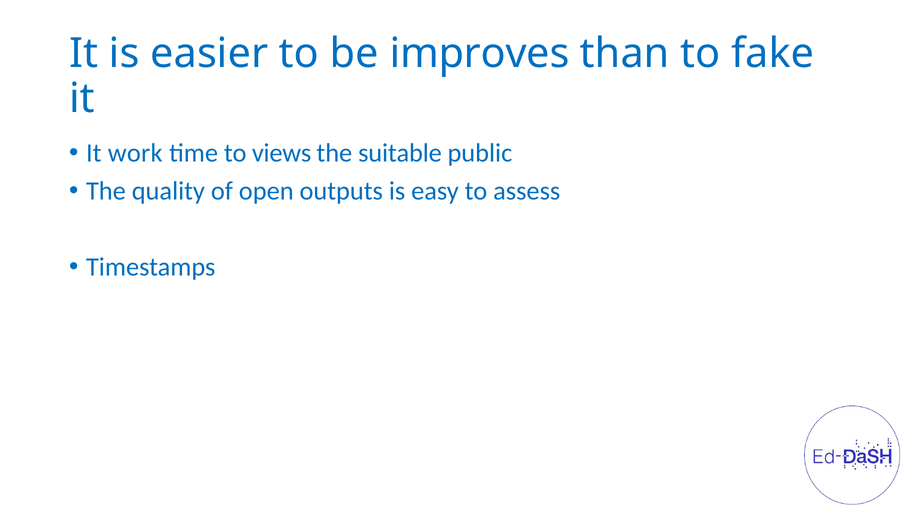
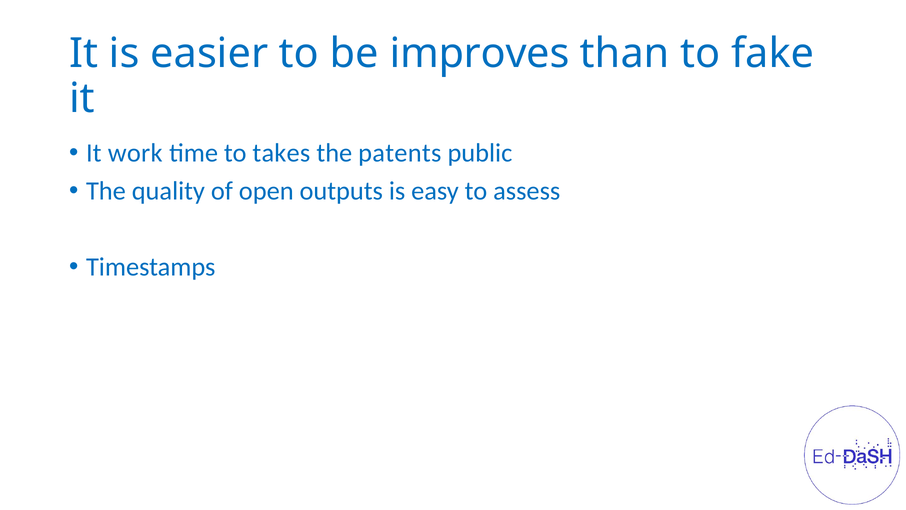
views: views -> takes (281, 153)
suitable: suitable -> patents (400, 153)
